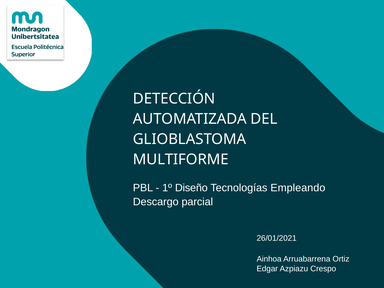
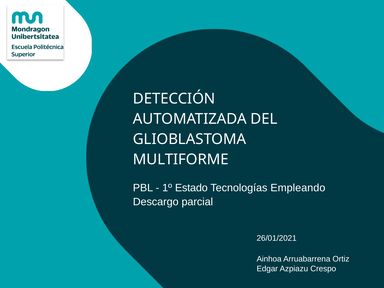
Diseño: Diseño -> Estado (191, 188)
